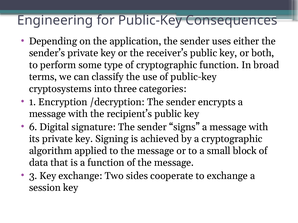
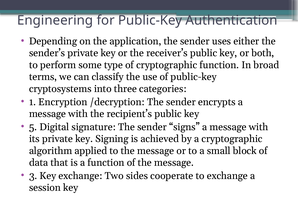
Consequences: Consequences -> Authentication (232, 20)
6: 6 -> 5 (33, 127)
